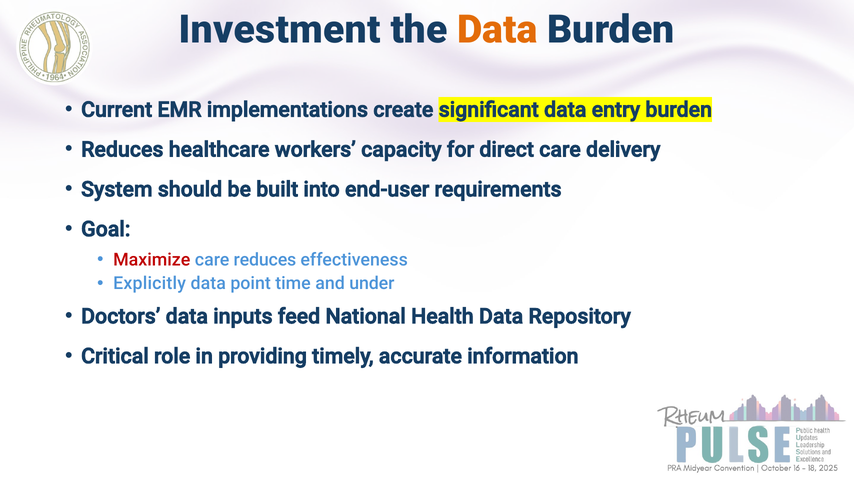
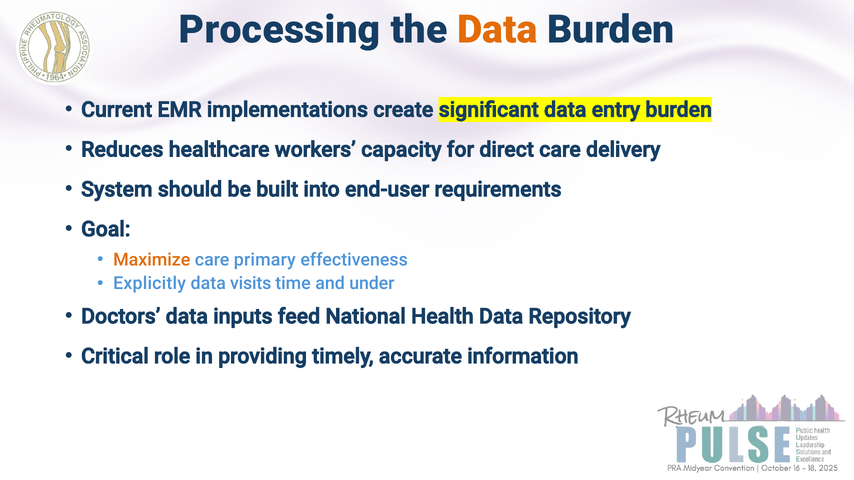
Investment: Investment -> Processing (280, 30)
Maximize colour: red -> orange (152, 260)
care reduces: reduces -> primary (265, 260)
point: point -> visits (251, 284)
